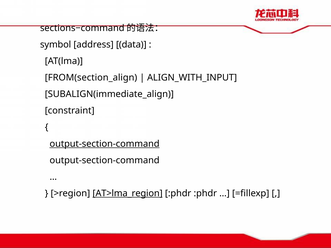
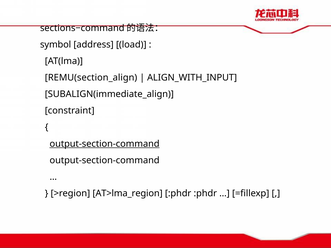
data: data -> load (131, 45)
FROM(section_align: FROM(section_align -> REMU(section_align (91, 78)
AT>lma_region underline: present -> none (128, 194)
